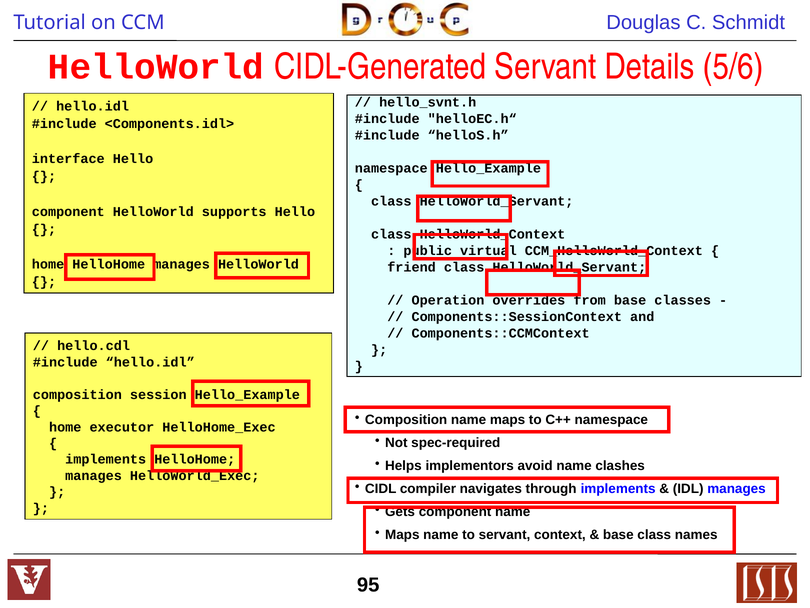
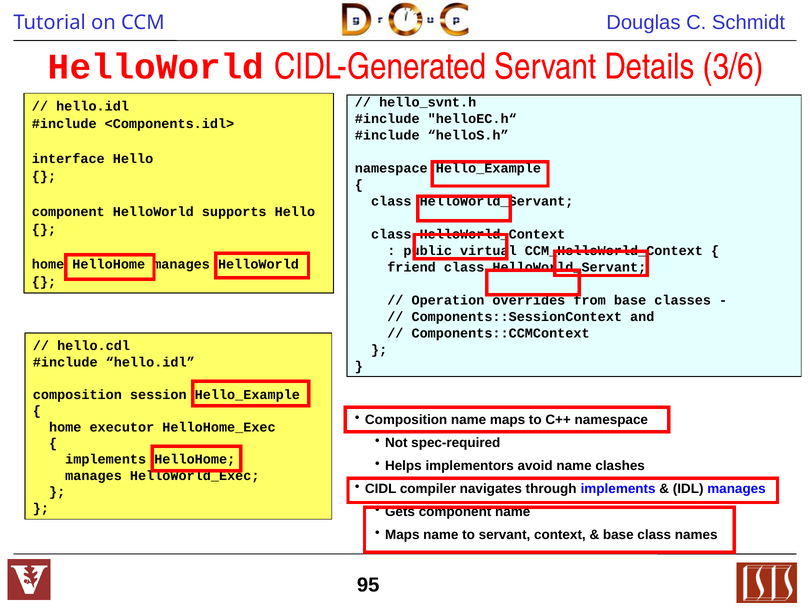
5/6: 5/6 -> 3/6 (733, 67)
